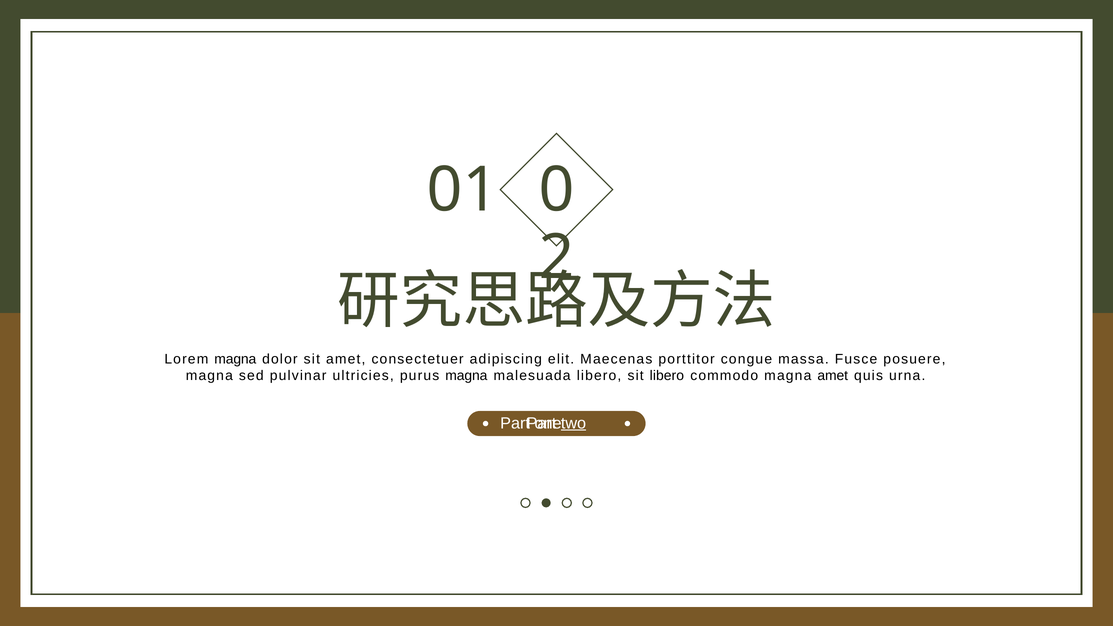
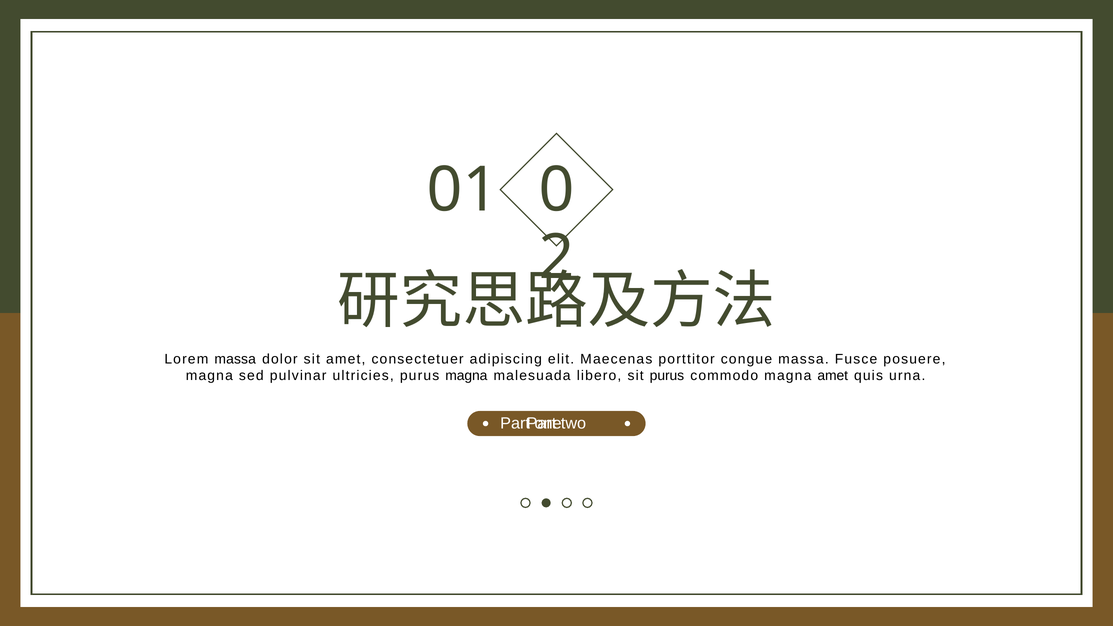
Lorem magna: magna -> massa (235, 359)
sit libero: libero -> purus (667, 376)
two underline: present -> none (574, 423)
